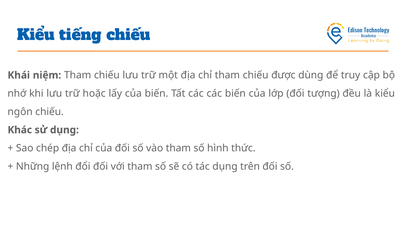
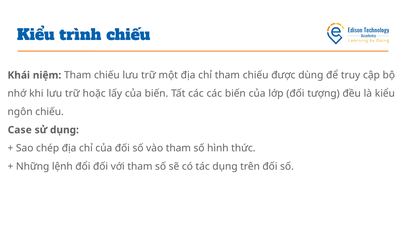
tiếng: tiếng -> trình (80, 35)
Khác: Khác -> Case (20, 130)
